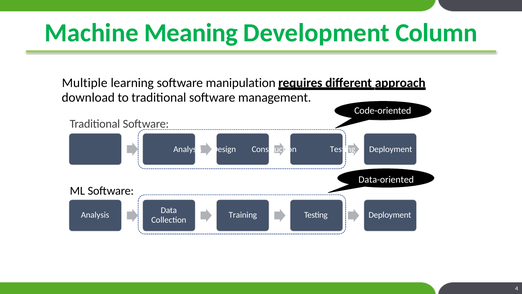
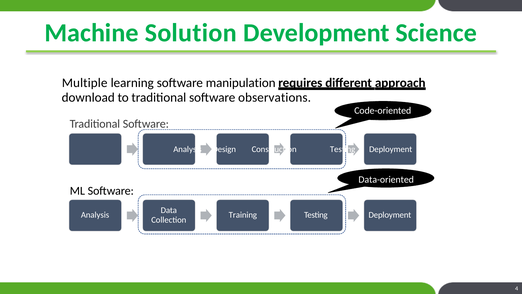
Meaning: Meaning -> Solution (191, 33)
Column: Column -> Science (436, 33)
management: management -> observations (275, 97)
